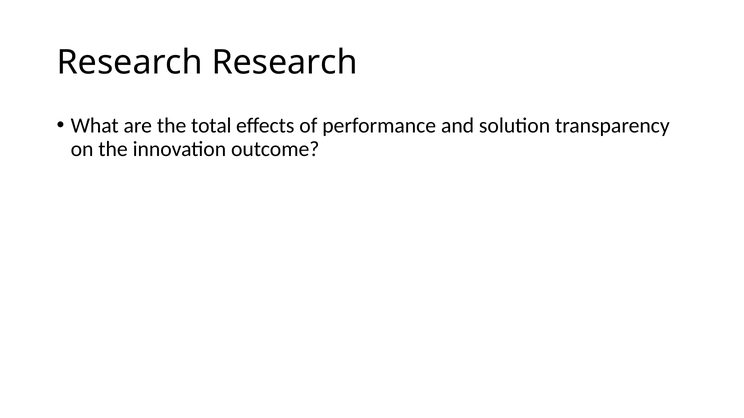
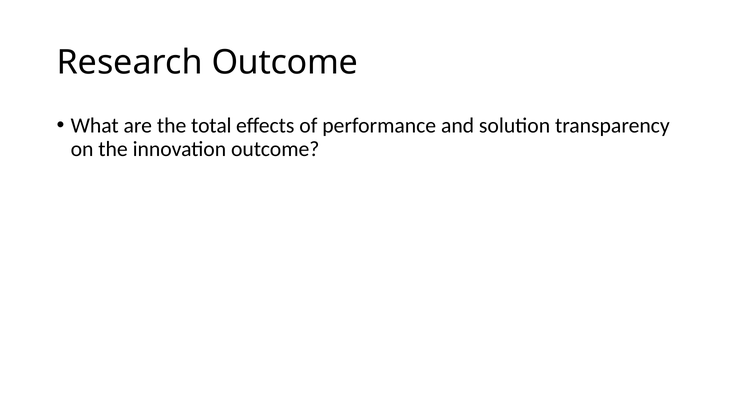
Research Research: Research -> Outcome (285, 62)
